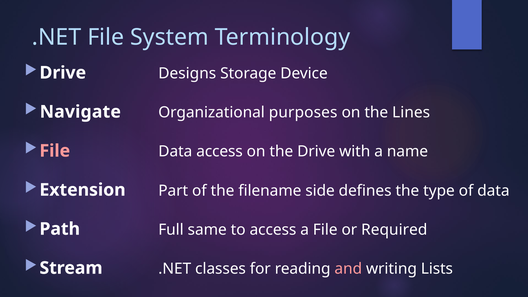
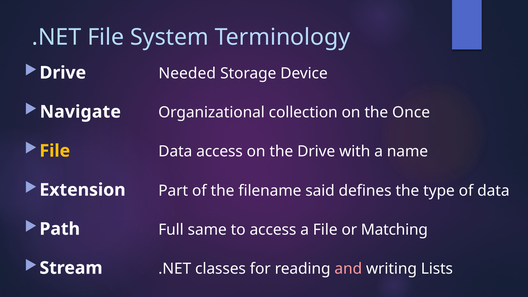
Designs: Designs -> Needed (187, 73)
purposes: purposes -> collection (303, 113)
Lines: Lines -> Once (411, 113)
File colour: pink -> yellow (55, 151)
side: side -> said (320, 191)
Required: Required -> Matching (394, 230)
